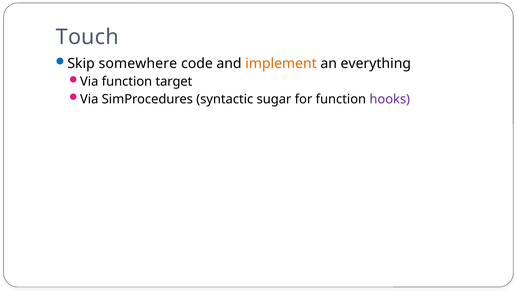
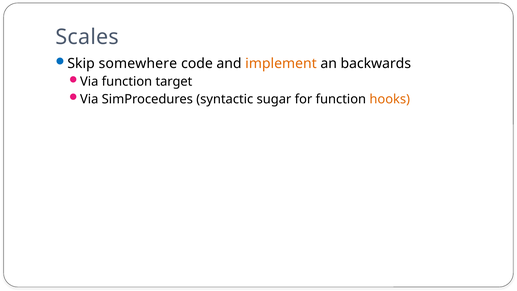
Touch: Touch -> Scales (87, 37)
everything: everything -> backwards (376, 64)
hooks colour: purple -> orange (390, 99)
